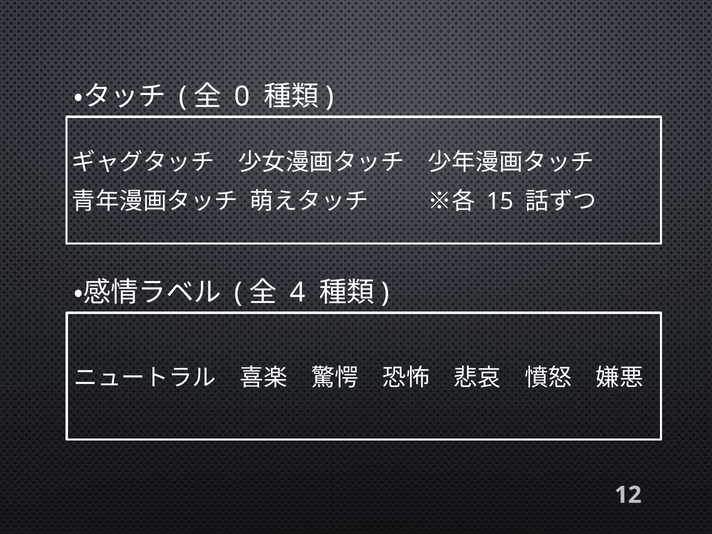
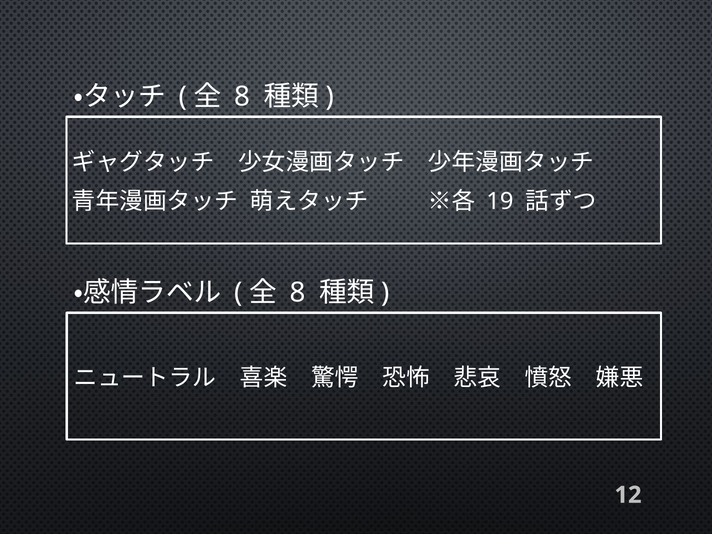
0: 0 -> 8 (242, 96)
15: 15 -> 19 (500, 201)
4: 4 -> 8 (297, 292)
